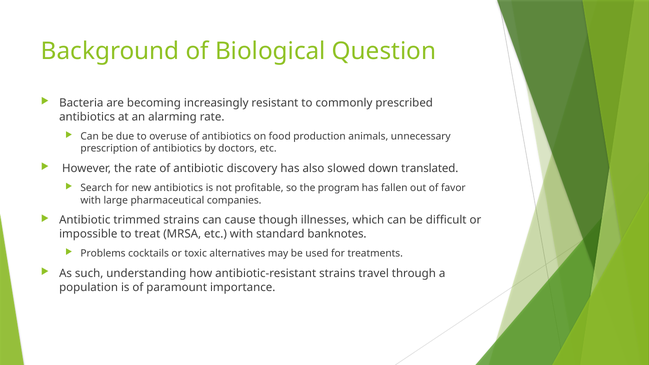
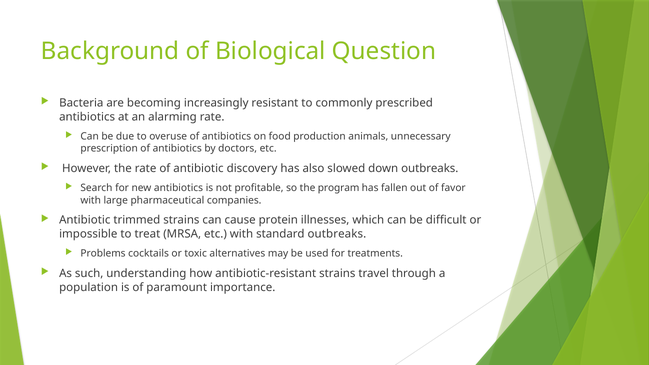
down translated: translated -> outbreaks (430, 169)
though: though -> protein (278, 220)
standard banknotes: banknotes -> outbreaks (337, 234)
